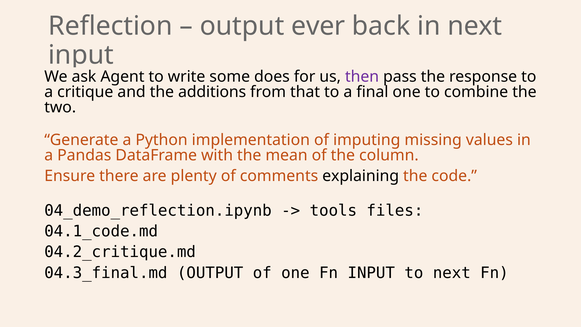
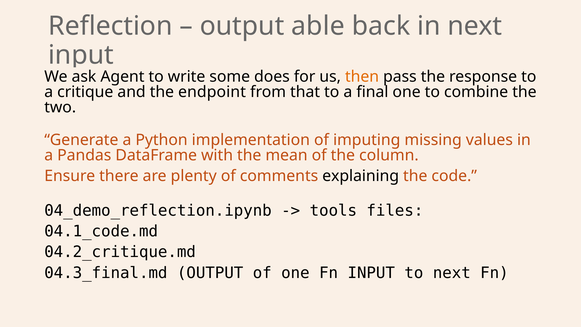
ever: ever -> able (318, 26)
then colour: purple -> orange (362, 77)
additions: additions -> endpoint (212, 92)
